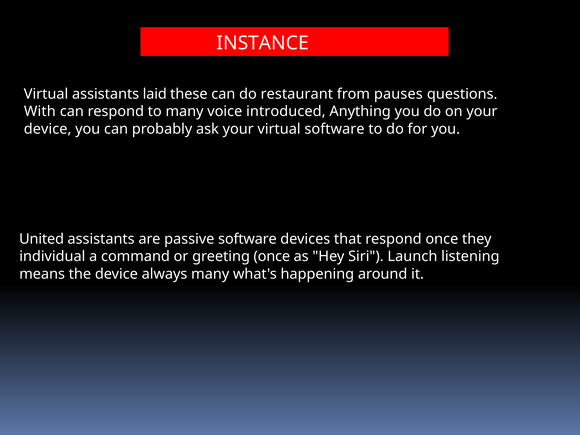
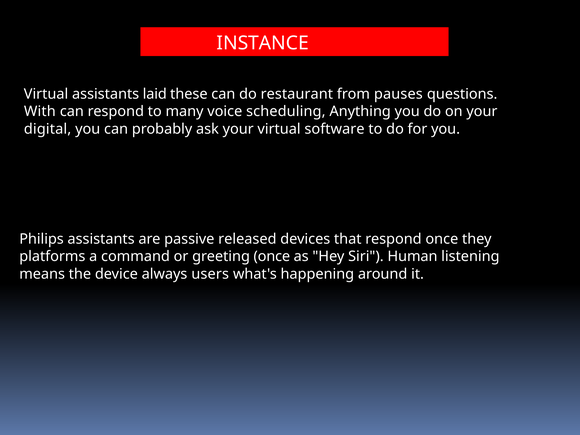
introduced: introduced -> scheduling (286, 112)
device: device -> digital (48, 129)
United: United -> Philips (42, 239)
passive software: software -> released (247, 239)
individual: individual -> platforms (52, 257)
Launch: Launch -> Human (412, 257)
always many: many -> users (210, 274)
